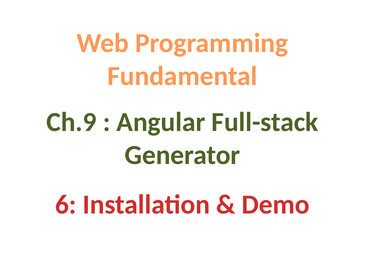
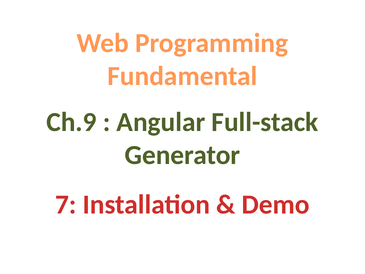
6: 6 -> 7 (66, 204)
